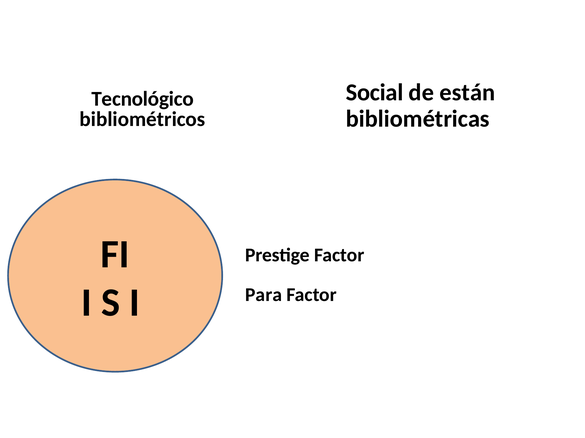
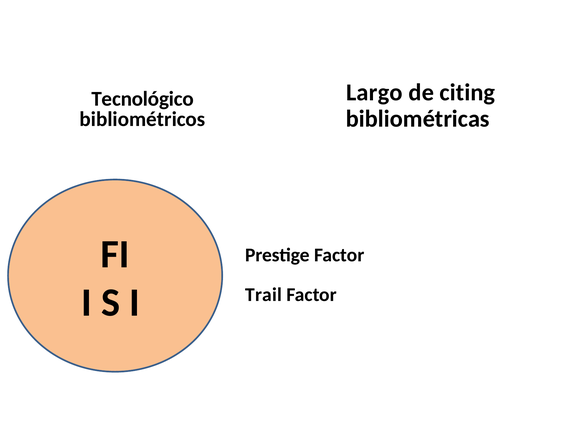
Social: Social -> Largo (374, 93)
están: están -> citing (467, 93)
Para: Para -> Trail (264, 295)
